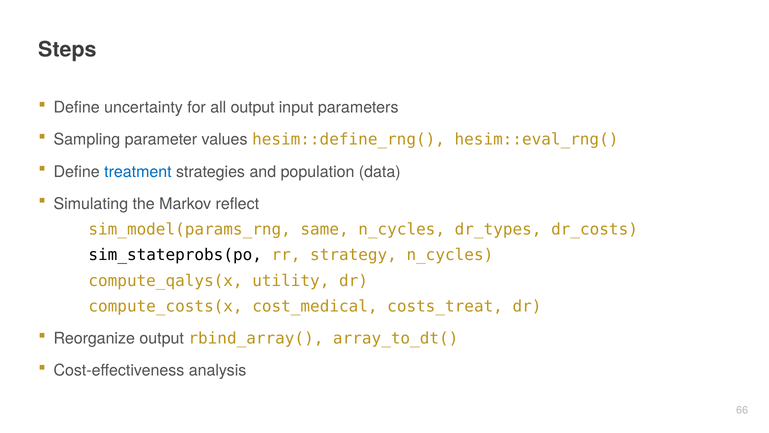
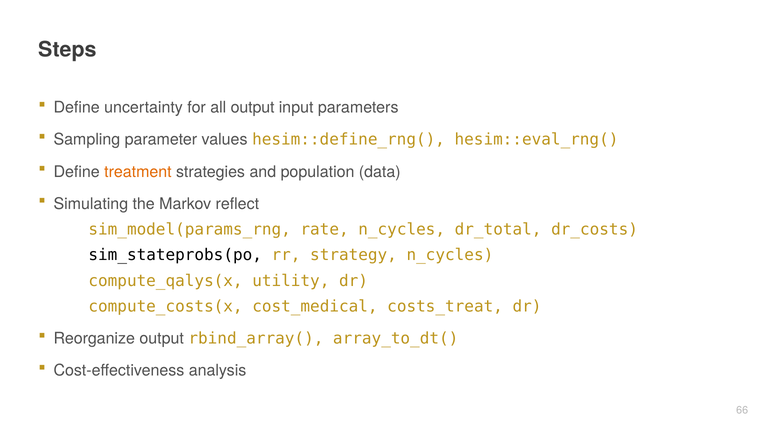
treatment colour: blue -> orange (138, 172)
same: same -> rate (325, 229)
dr_types: dr_types -> dr_total (498, 229)
